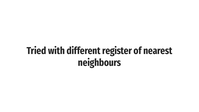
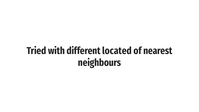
register: register -> located (117, 51)
